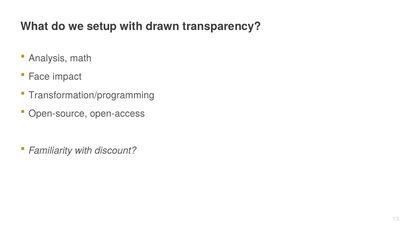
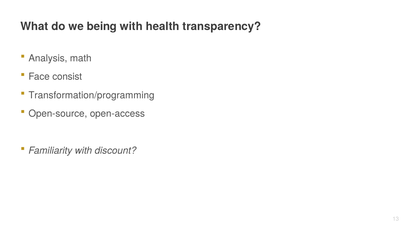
setup: setup -> being (102, 26)
drawn: drawn -> health (163, 26)
impact: impact -> consist (67, 77)
